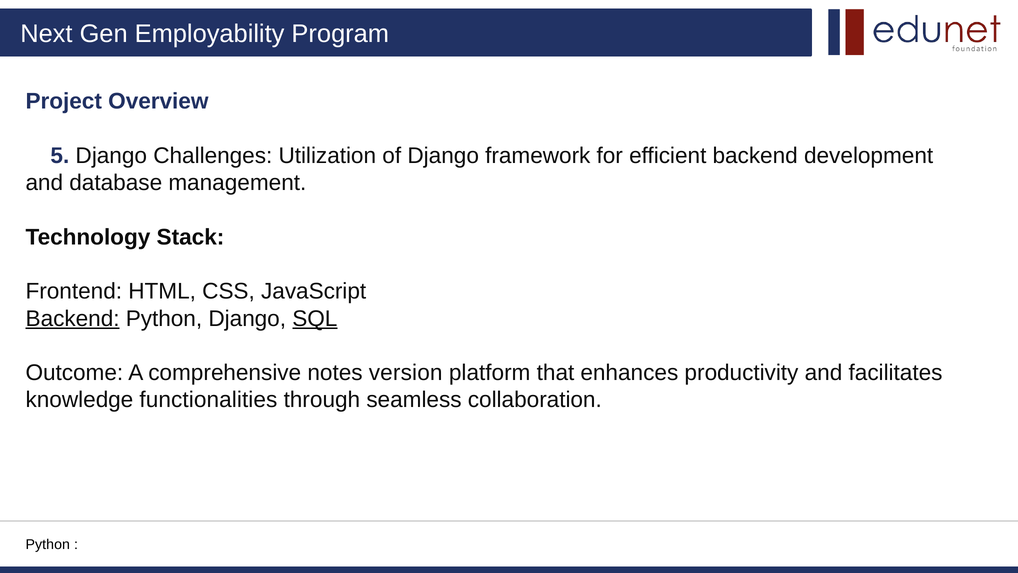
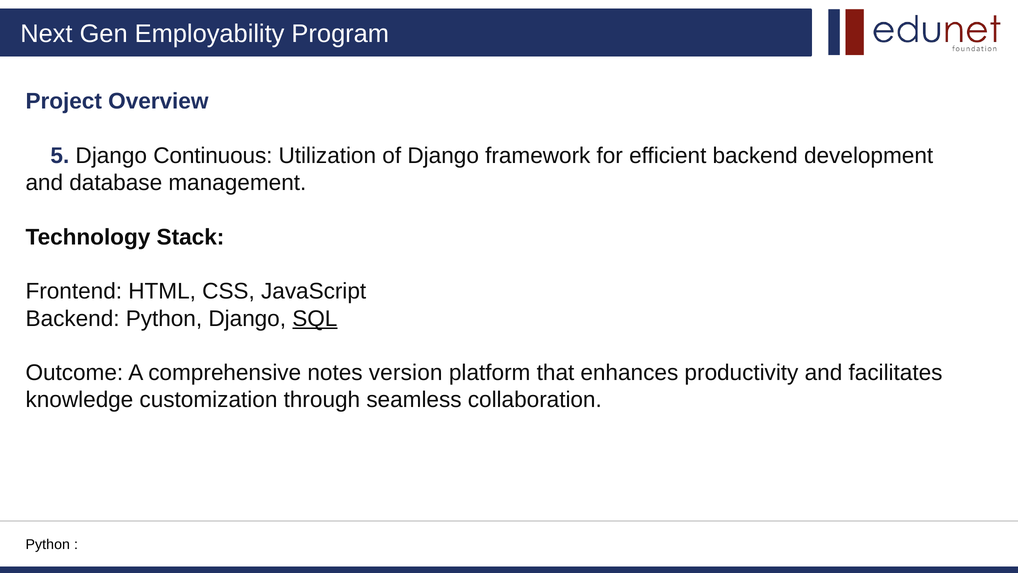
Challenges: Challenges -> Continuous (213, 156)
Backend underline: present -> none (73, 318)
functionalities: functionalities -> customization (208, 400)
